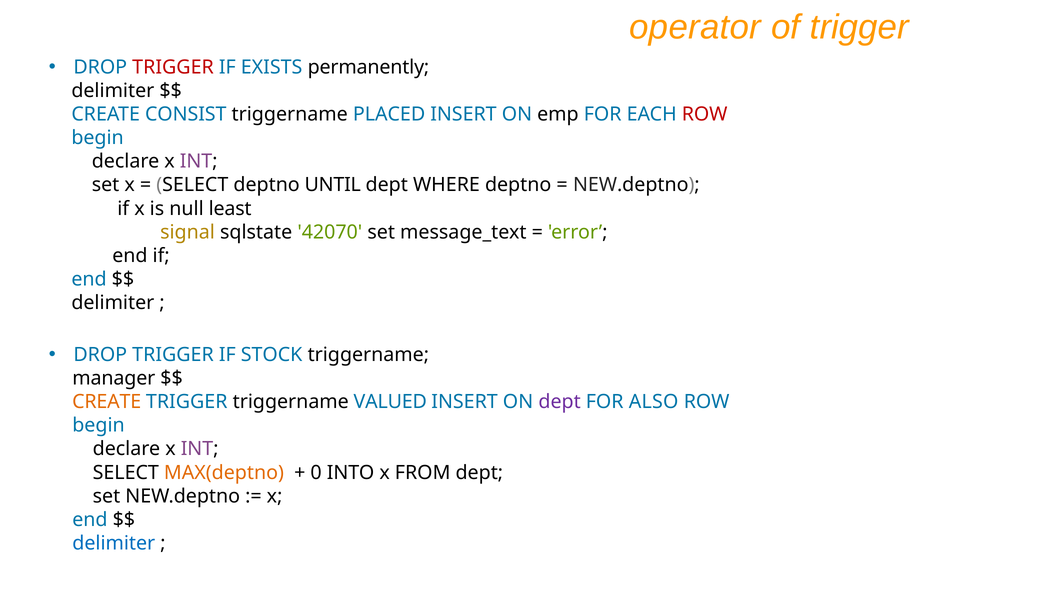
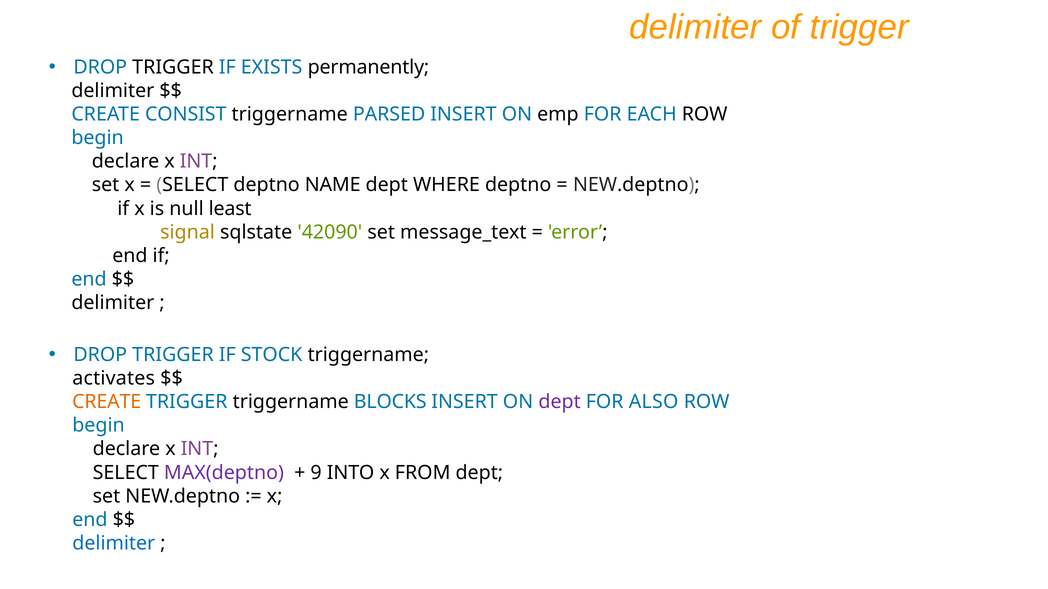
operator: operator -> delimiter (695, 27)
TRIGGER colour: red -> black (173, 67)
PLACED: PLACED -> PARSED (389, 114)
ROW colour: red -> black (705, 114)
UNTIL: UNTIL -> NAME (333, 185)
42070: 42070 -> 42090 (330, 232)
manager: manager -> activates (114, 379)
VALUED: VALUED -> BLOCKS (390, 402)
MAX(deptno colour: orange -> purple (224, 473)
0: 0 -> 9 (316, 473)
